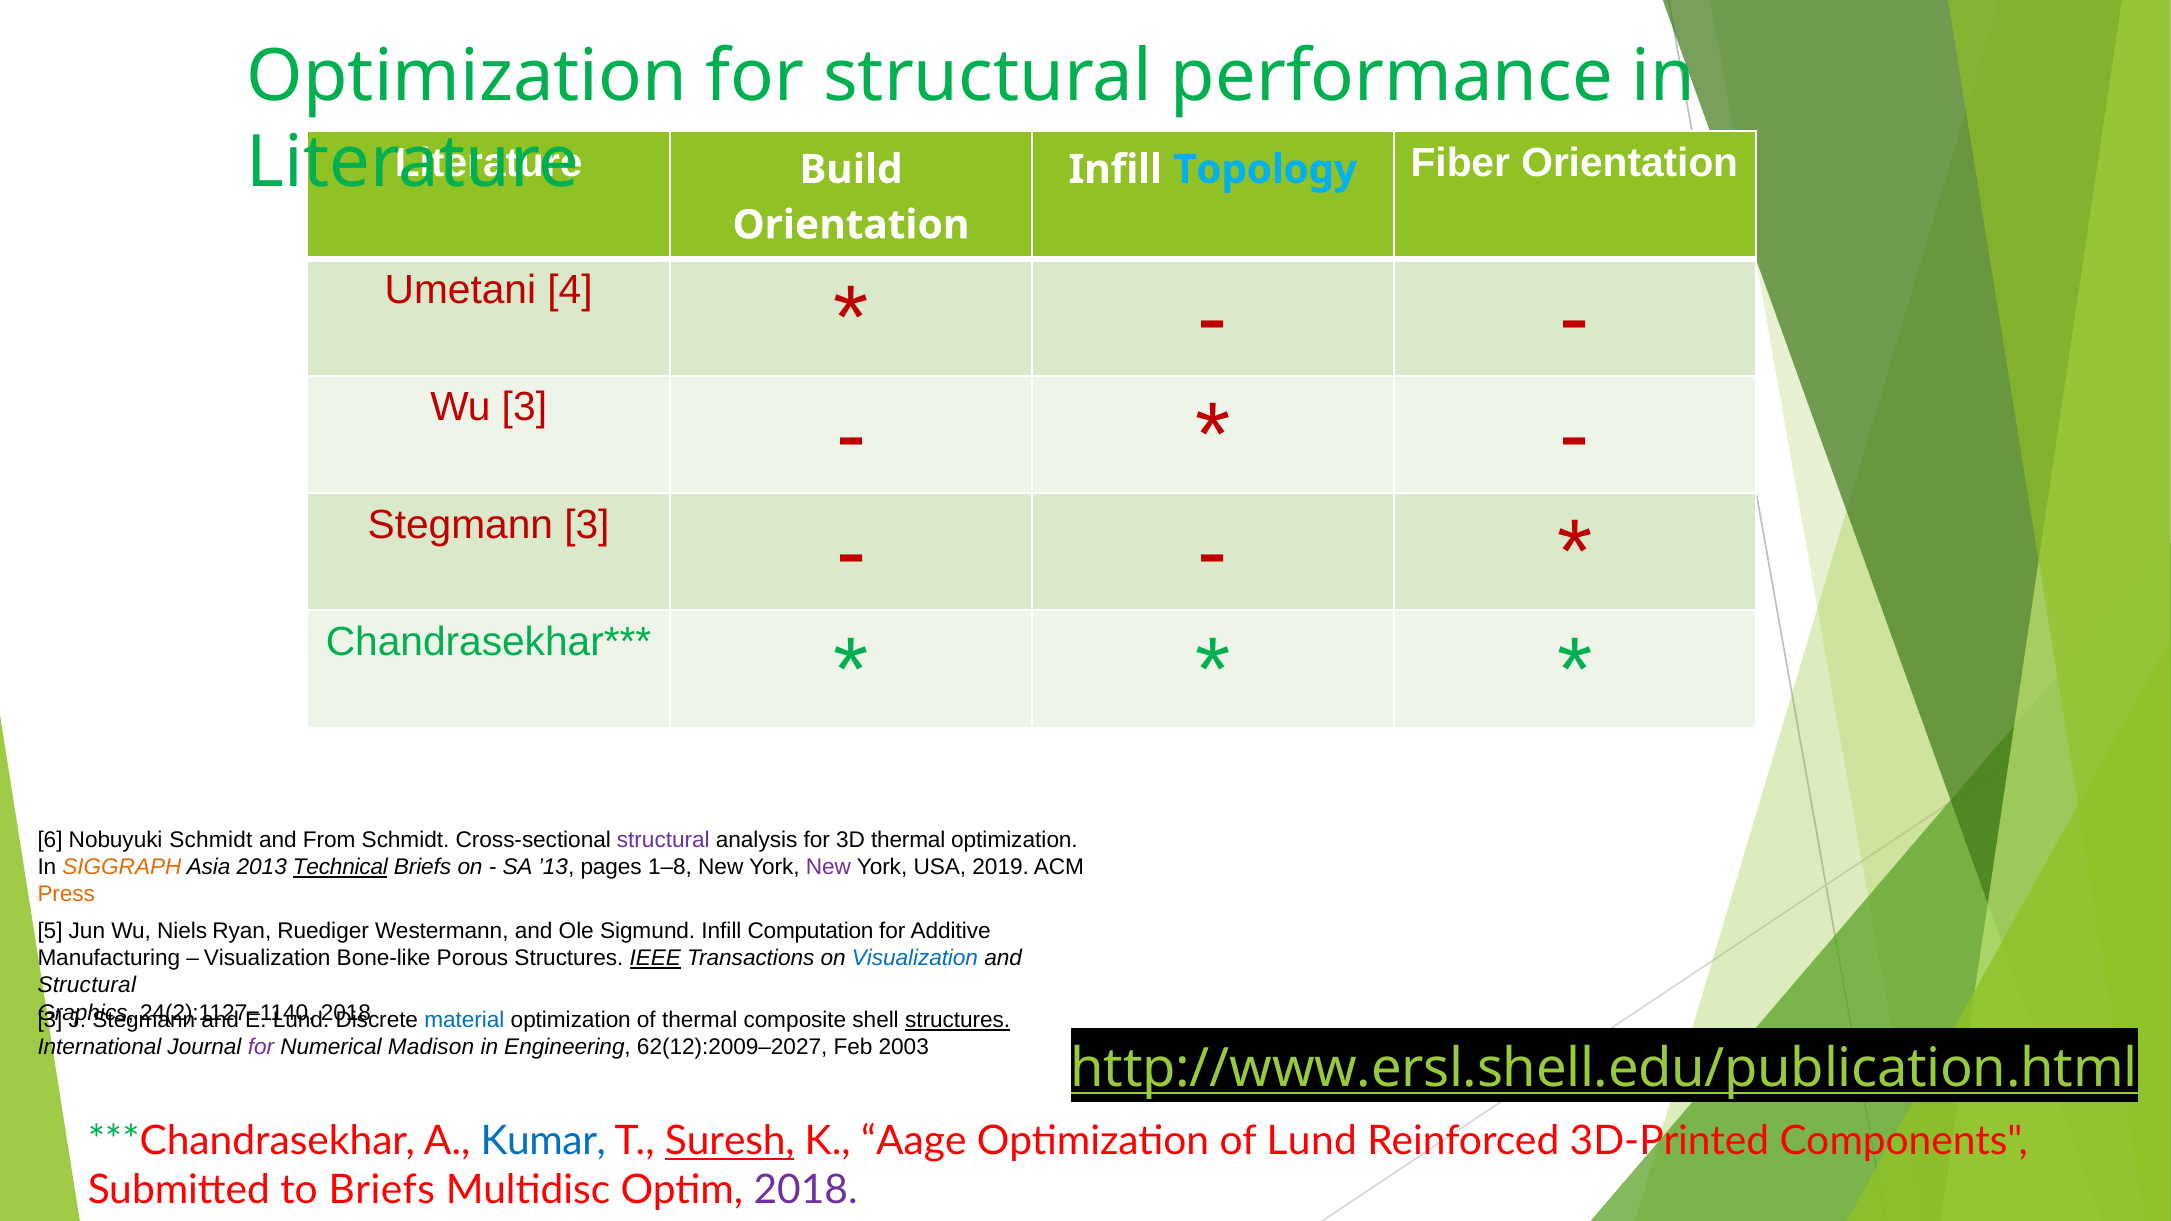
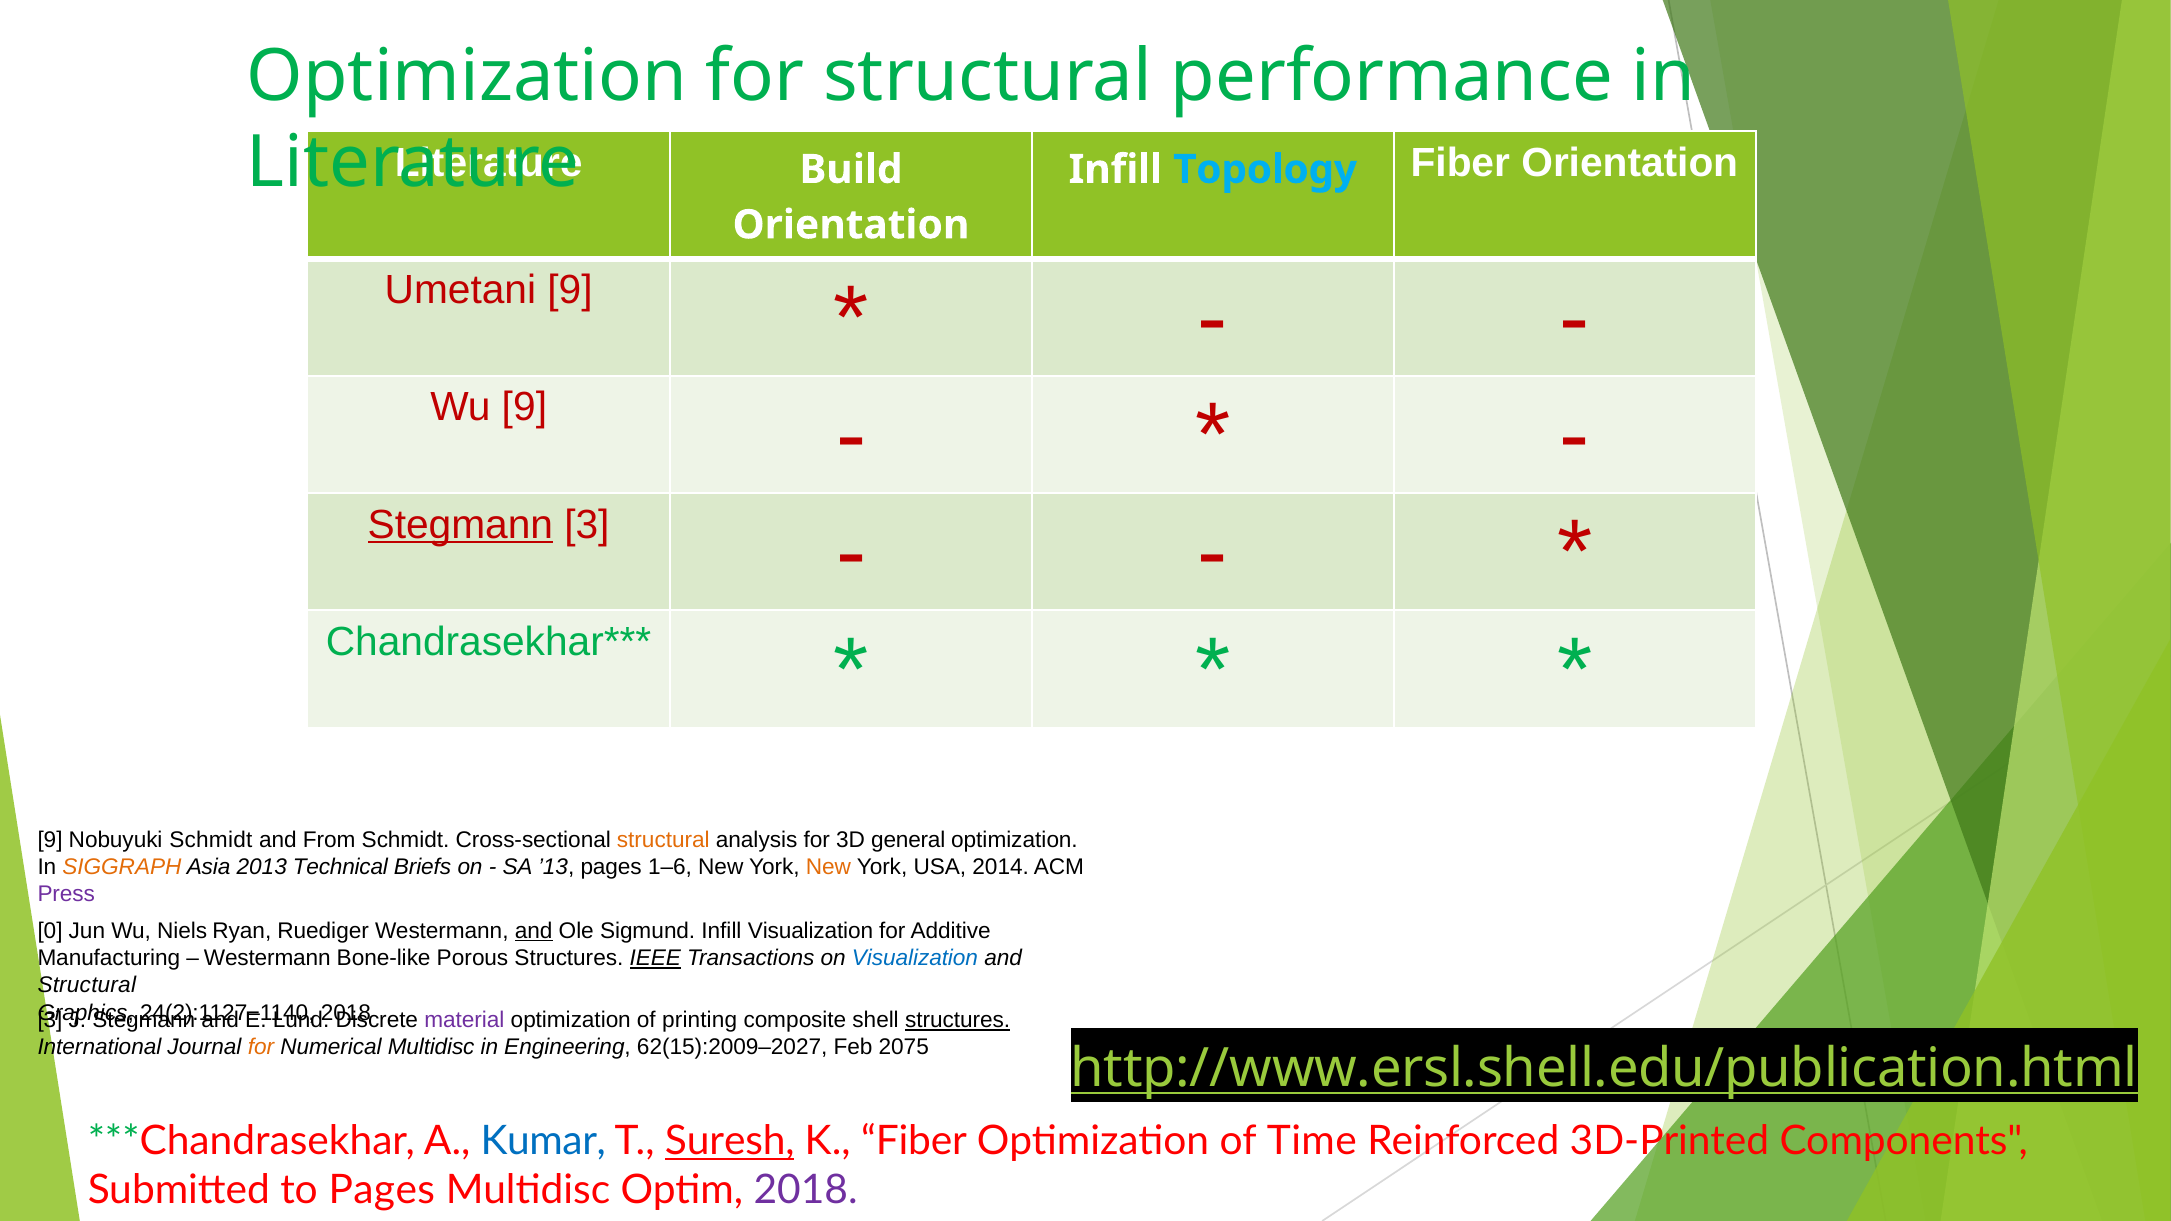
Umetani 4: 4 -> 9 (570, 290)
Wu 3: 3 -> 9 (524, 408)
Stegmann underline: none -> present (460, 525)
6: 6 -> 9 (50, 840)
structural colour: purple -> orange (663, 840)
3D thermal: thermal -> general (908, 840)
Technical underline: present -> none (340, 867)
1–8: 1–8 -> 1–6 (670, 867)
New colour: purple -> orange (828, 867)
2019: 2019 -> 2014 (1001, 867)
Press colour: orange -> purple (66, 894)
5: 5 -> 0 (50, 931)
and underline: none -> present (534, 931)
Infill Computation: Computation -> Visualization (810, 931)
Visualization: Visualization -> Westermann (267, 958)
material colour: blue -> purple (464, 1020)
of thermal: thermal -> printing (700, 1020)
for colour: purple -> orange (261, 1047)
Numerical Madison: Madison -> Multidisc (431, 1047)
62(12):2009–2027: 62(12):2009–2027 -> 62(15):2009–2027 (732, 1047)
2003: 2003 -> 2075 (904, 1047)
K Aage: Aage -> Fiber (914, 1142)
of Lund: Lund -> Time (1312, 1142)
to Briefs: Briefs -> Pages (382, 1190)
